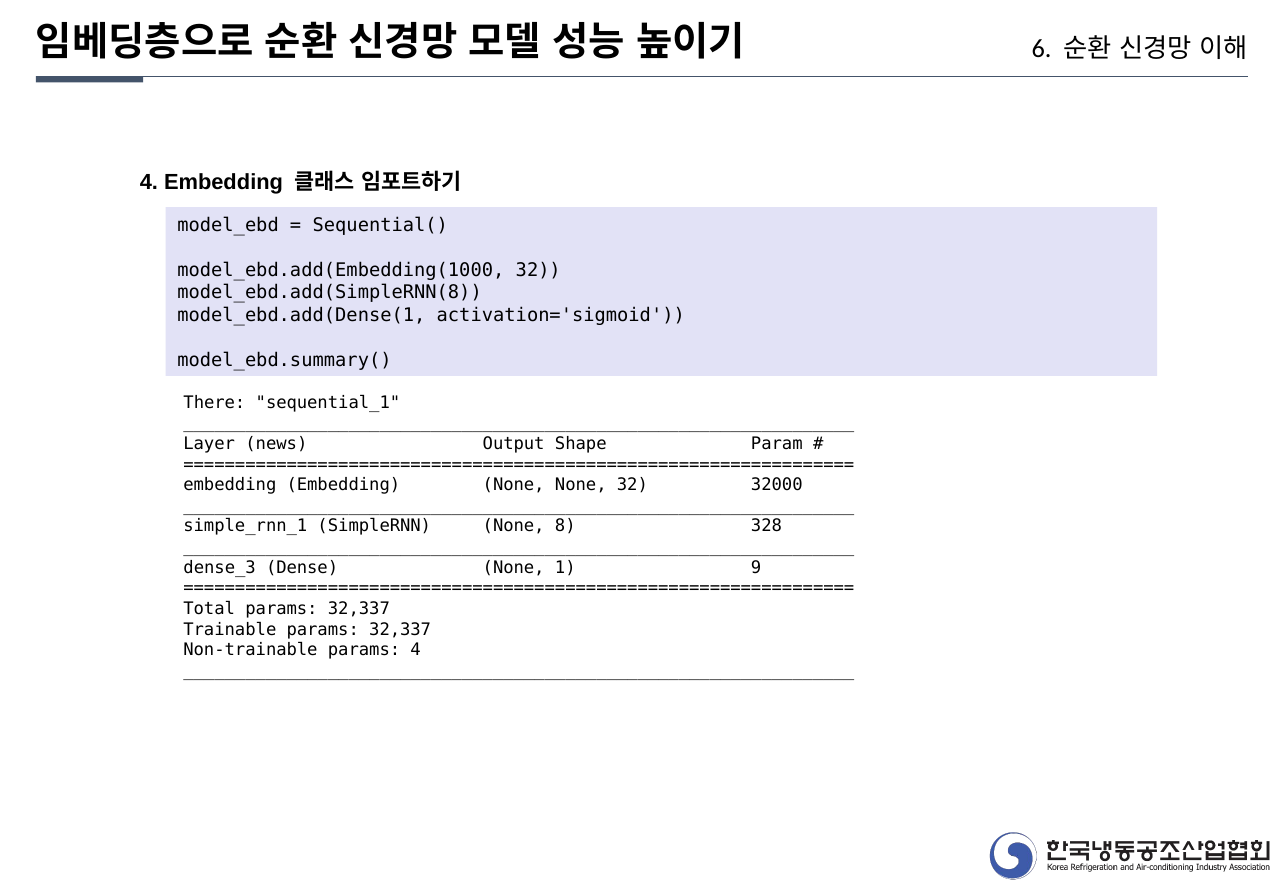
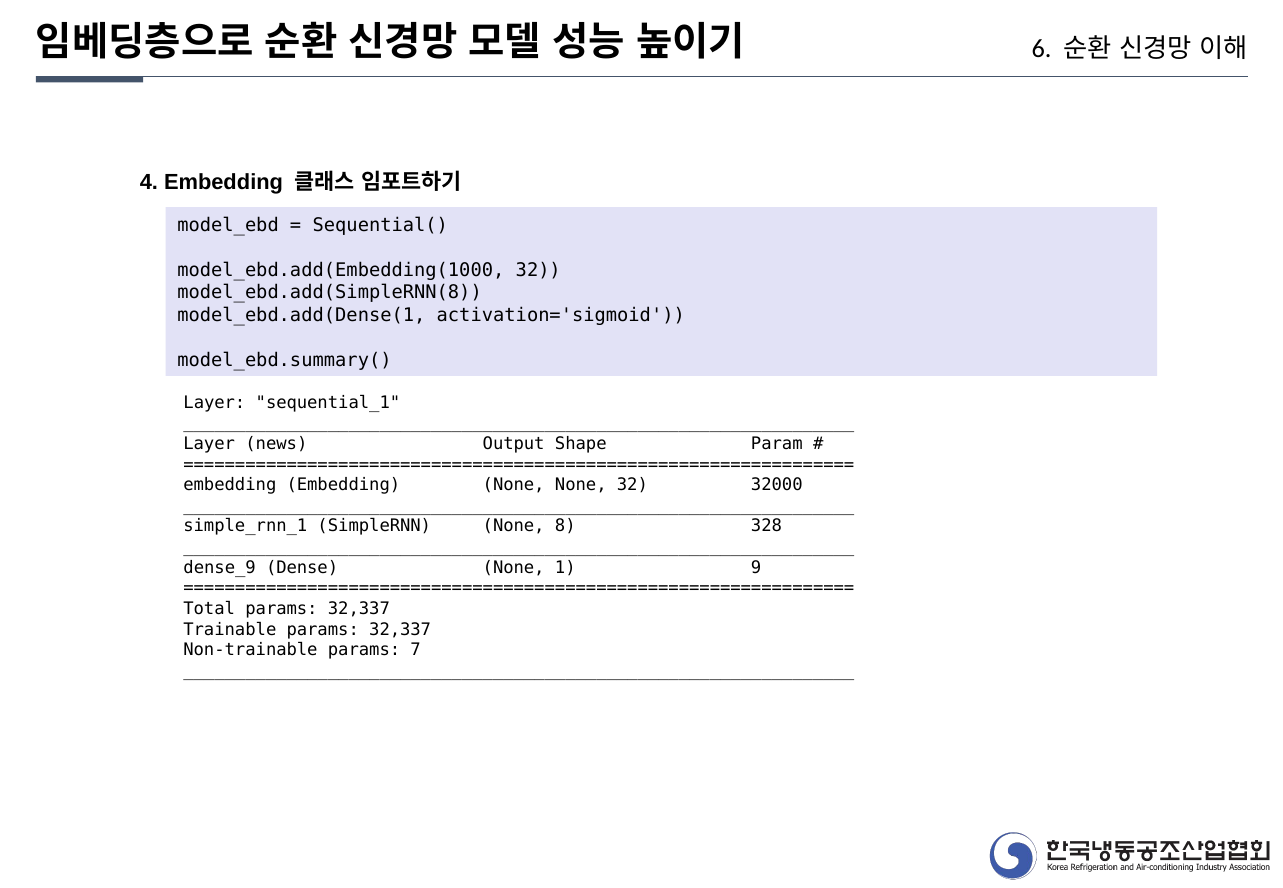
There: There -> Layer (214, 402)
dense_3: dense_3 -> dense_9 (220, 568)
params 4: 4 -> 7 (416, 650)
